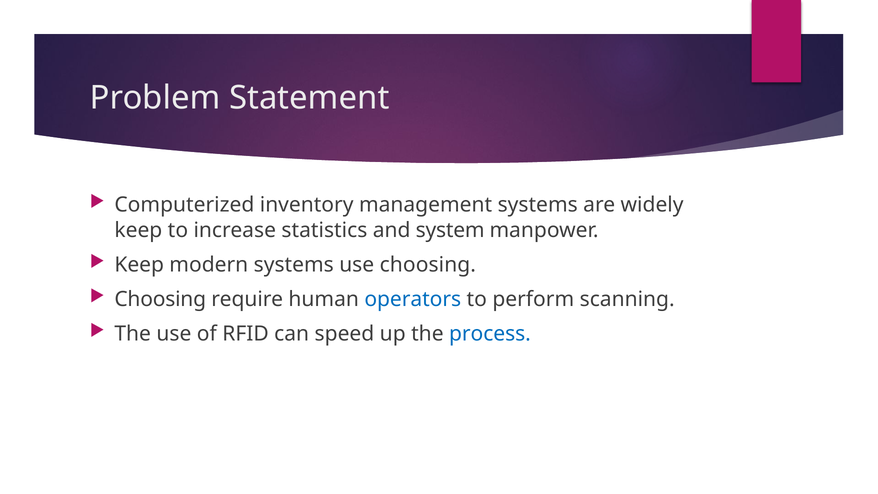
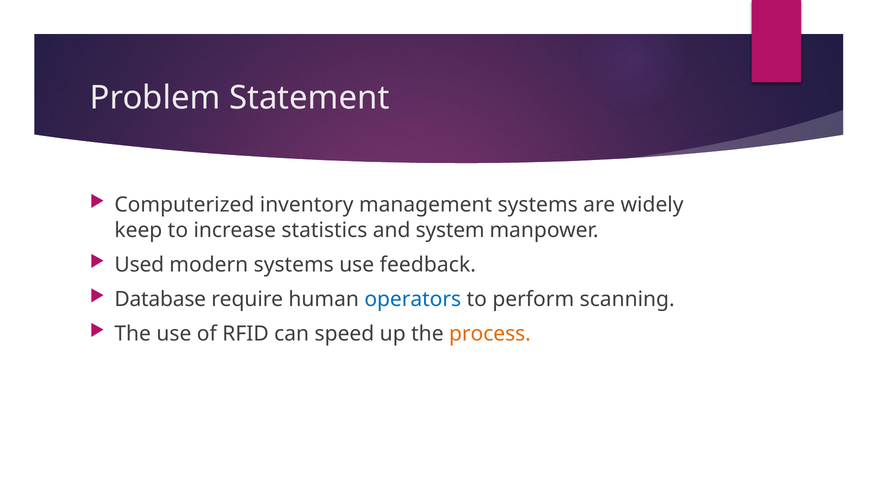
Keep: Keep -> Used (139, 265)
use choosing: choosing -> feedback (428, 265)
Choosing: Choosing -> Database (160, 299)
process colour: blue -> orange (490, 334)
